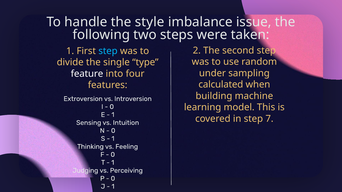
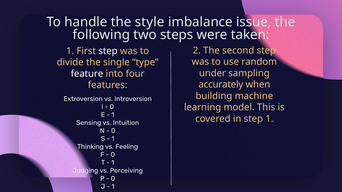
step colour: light blue -> white (108, 51)
calculated: calculated -> accurately (221, 85)
step 7: 7 -> 1 (269, 119)
